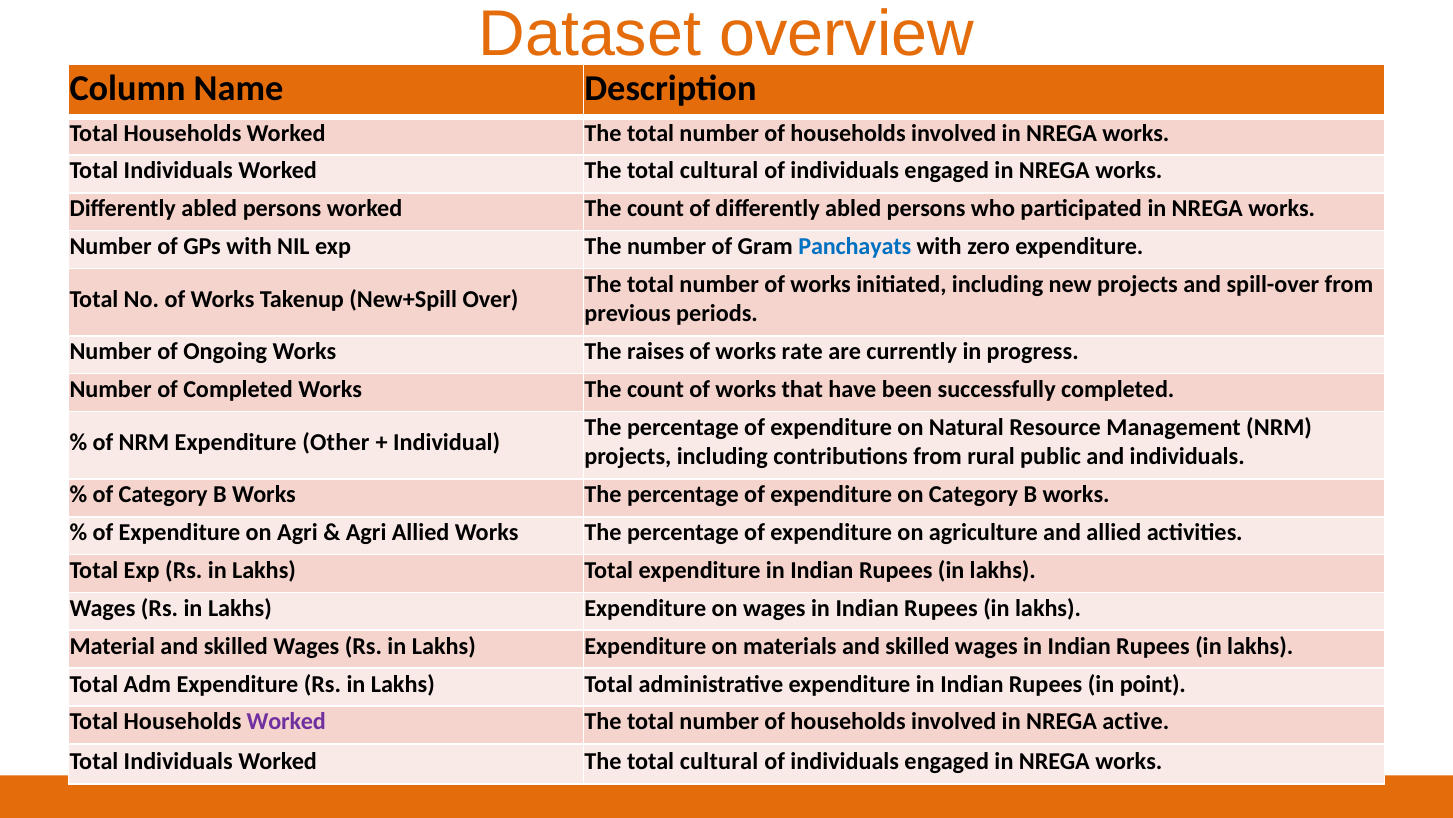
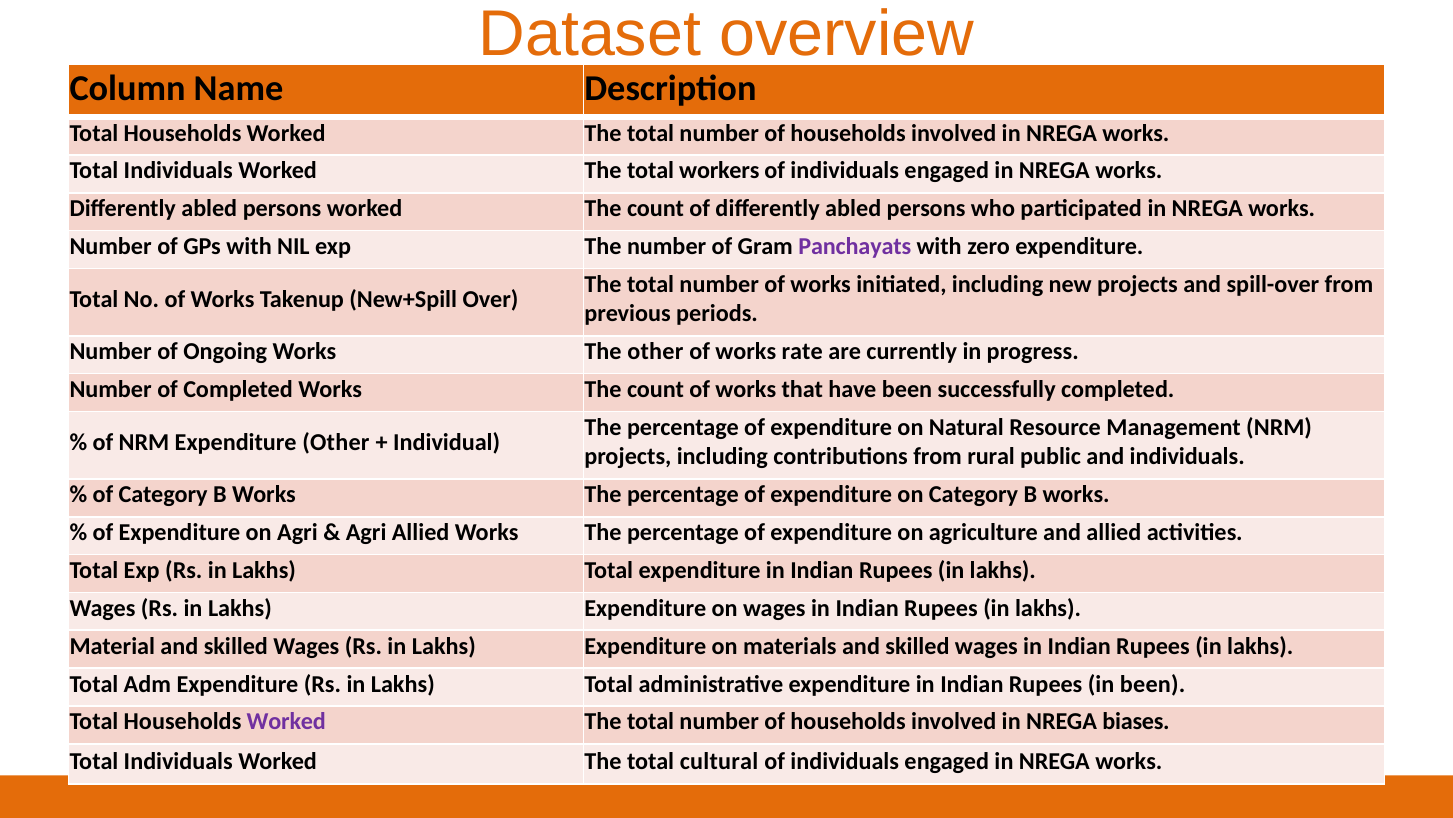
cultural: cultural -> workers (719, 171)
Panchayats colour: blue -> purple (855, 246)
The raises: raises -> other (655, 351)
in point: point -> been (1153, 684)
active: active -> biases (1136, 721)
